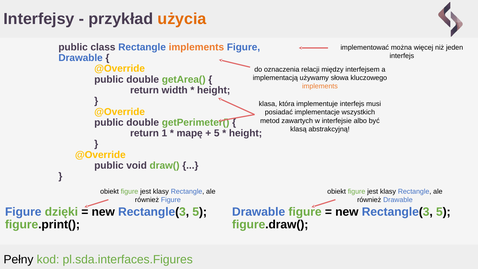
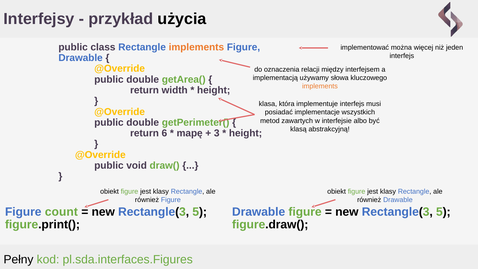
użycia colour: orange -> black (182, 19)
1: 1 -> 6 (164, 133)
5: 5 -> 3 (217, 133)
dzięki: dzięki -> count (61, 212)
